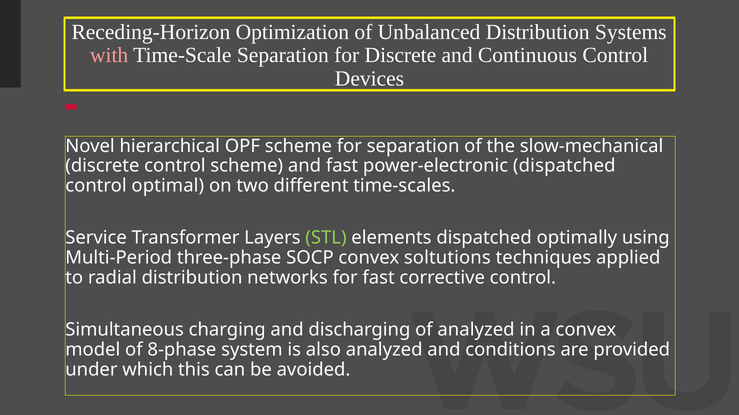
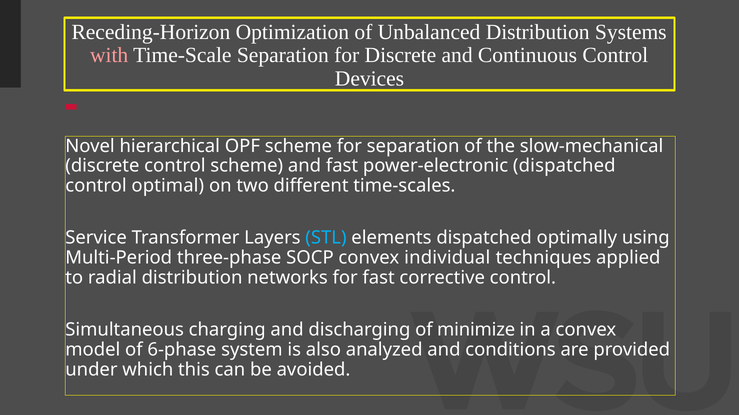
STL colour: light green -> light blue (326, 238)
soltutions: soltutions -> individual (447, 258)
of analyzed: analyzed -> minimize (476, 330)
8-phase: 8-phase -> 6-phase (182, 350)
